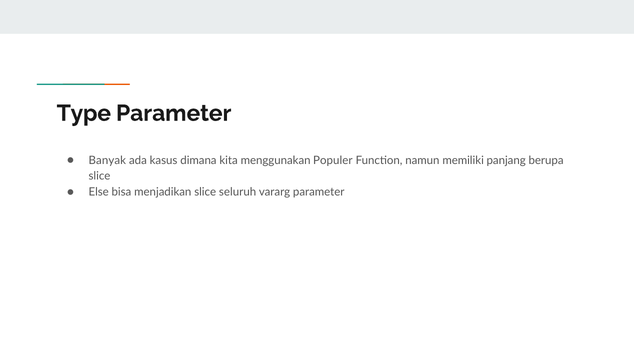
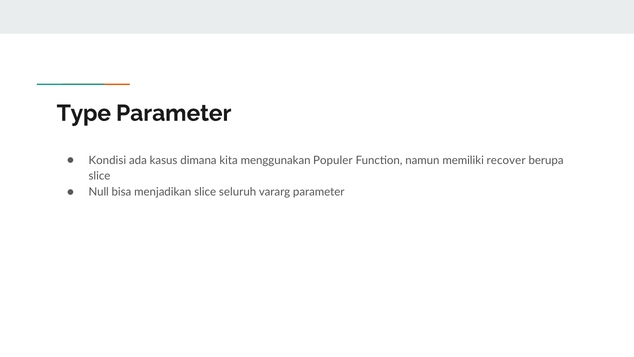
Banyak: Banyak -> Kondisi (107, 160)
panjang: panjang -> recover (506, 160)
Else: Else -> Null (99, 192)
